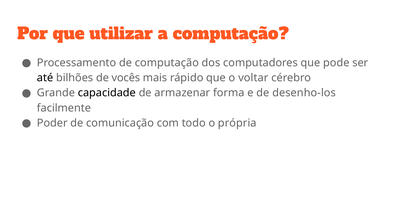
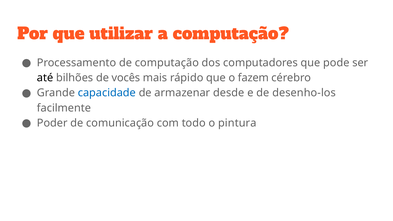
voltar: voltar -> fazem (253, 78)
capacidade colour: black -> blue (107, 93)
forma: forma -> desde (229, 93)
própria: própria -> pintura (237, 123)
